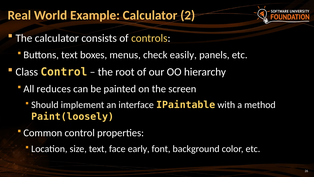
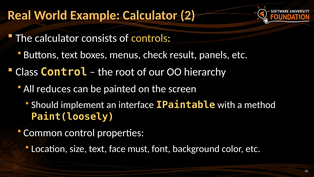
easily: easily -> result (183, 55)
early: early -> must (139, 149)
